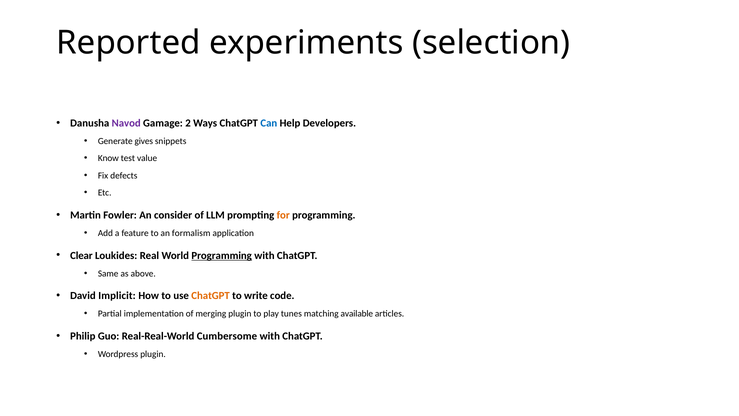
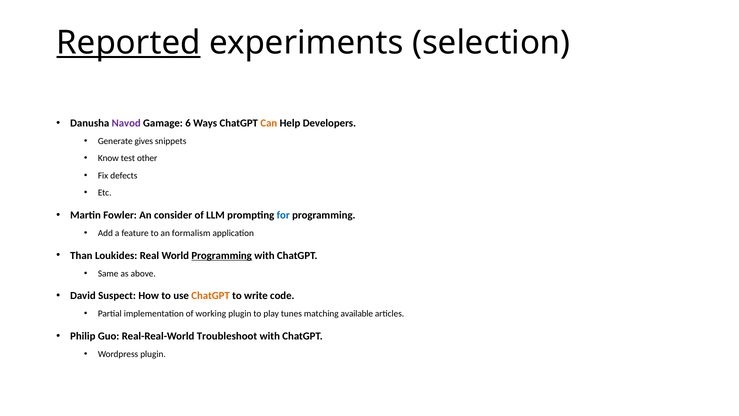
Reported underline: none -> present (128, 43)
2: 2 -> 6 (188, 123)
Can colour: blue -> orange (269, 123)
value: value -> other (147, 158)
for colour: orange -> blue (283, 215)
Clear: Clear -> Than (81, 255)
Implicit: Implicit -> Suspect (117, 296)
merging: merging -> working (211, 314)
Cumbersome: Cumbersome -> Troubleshoot (227, 336)
